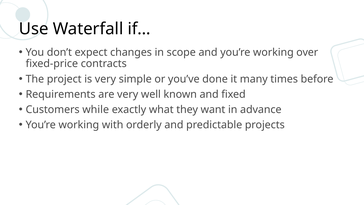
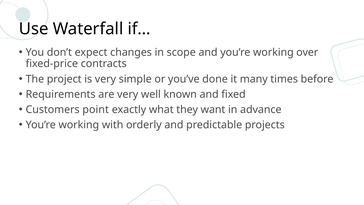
while: while -> point (96, 109)
